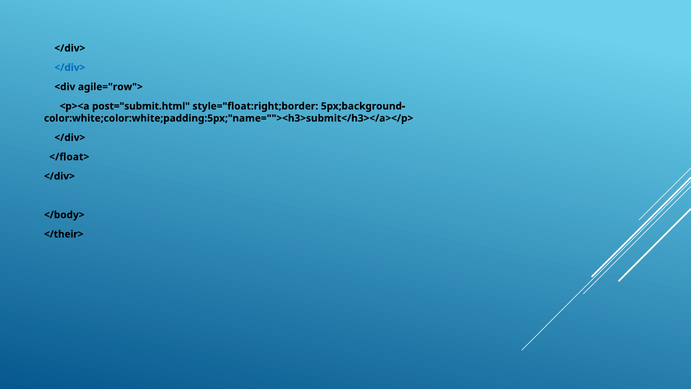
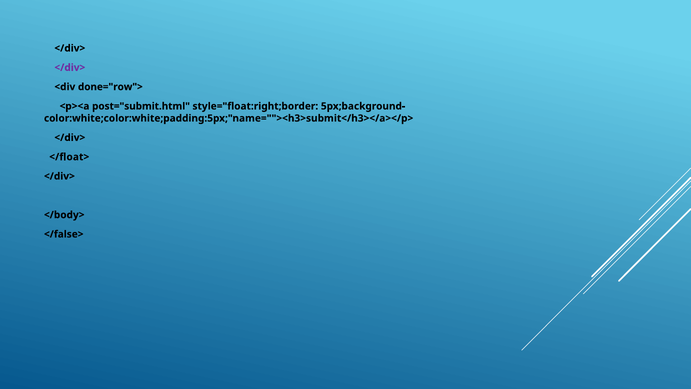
</div> colour: blue -> purple (70, 67)
agile="row">: agile="row"> -> done="row"> (110, 87)
</their>: </their> -> </false> (64, 234)
